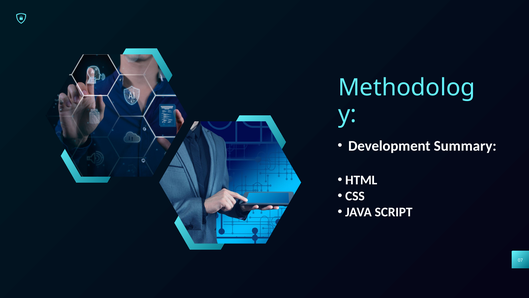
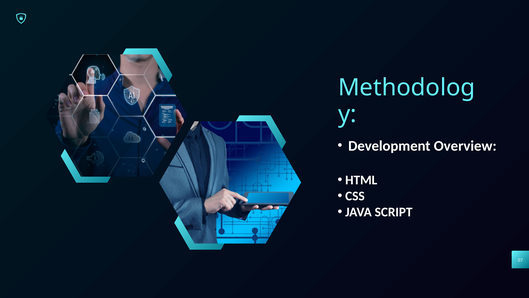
Summary: Summary -> Overview (465, 146)
